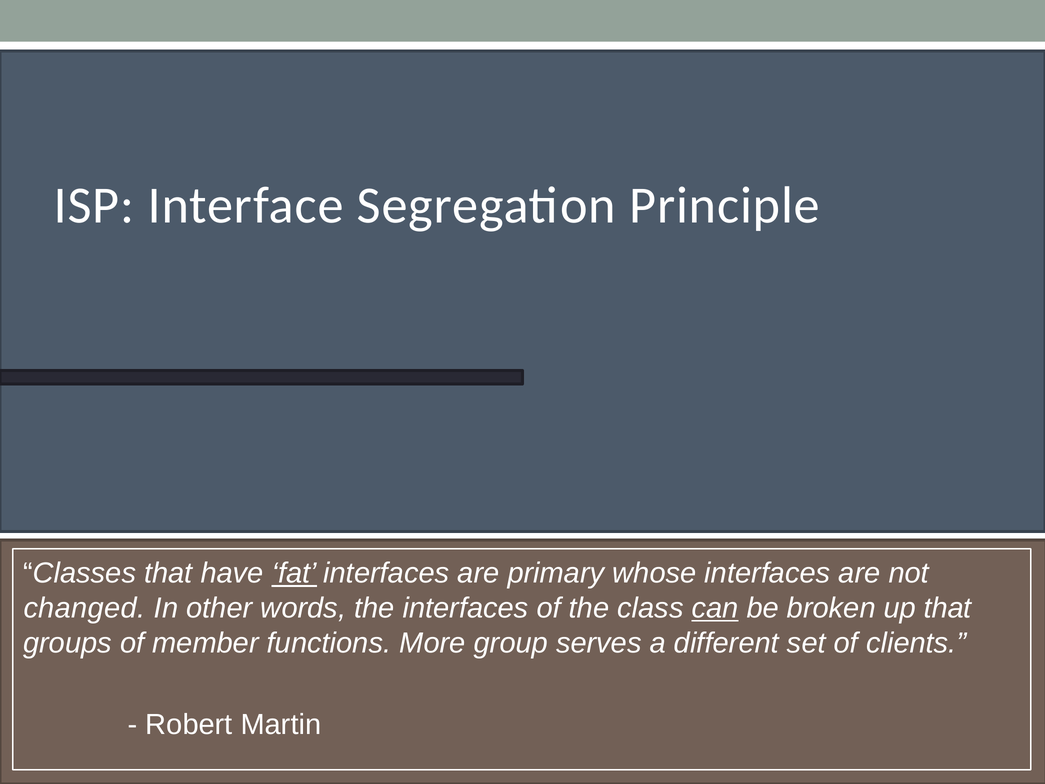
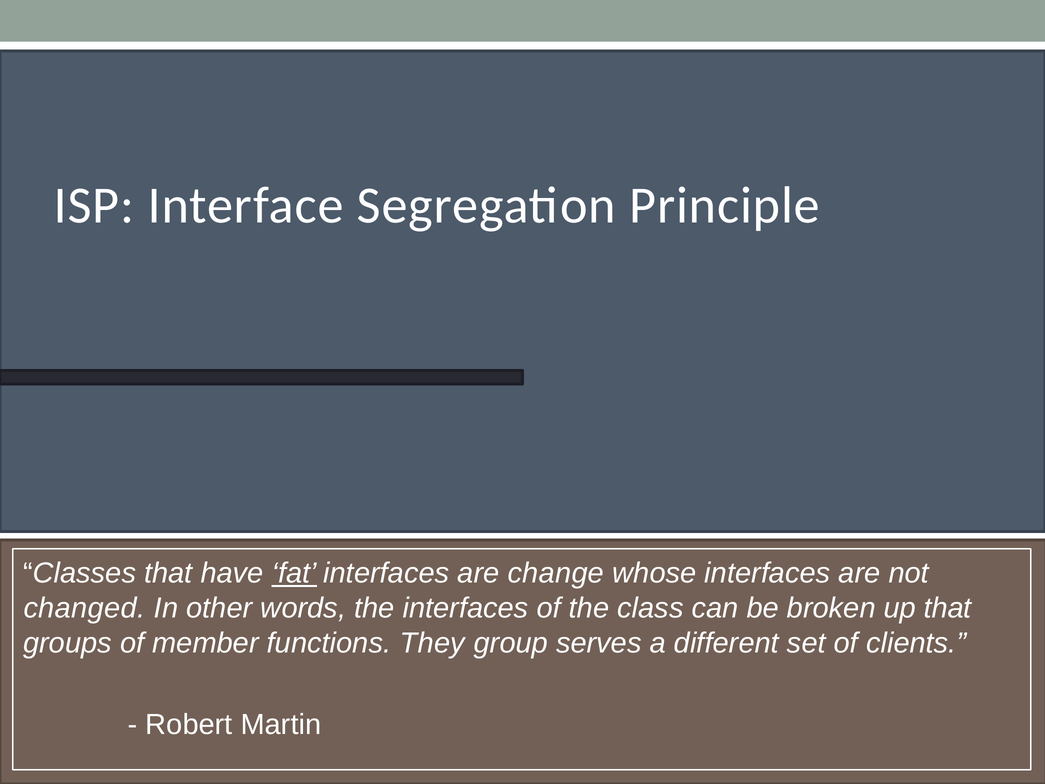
primary: primary -> change (556, 573)
can underline: present -> none (715, 608)
More: More -> They (432, 643)
